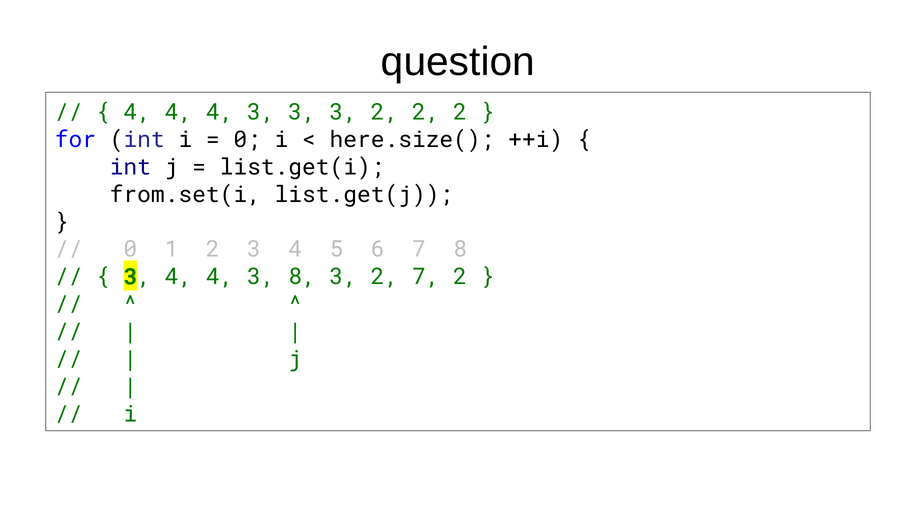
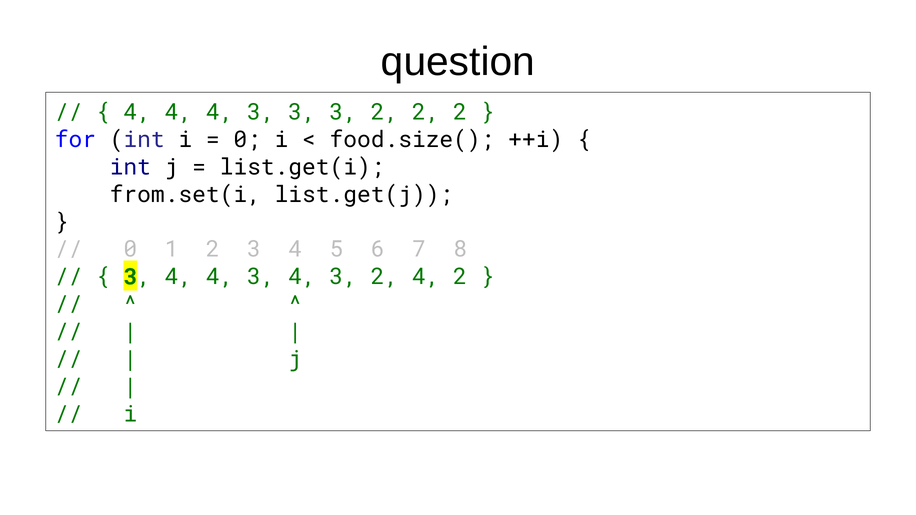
here.size(: here.size( -> food.size( (412, 140)
4 3 8: 8 -> 4 (302, 277)
2 7: 7 -> 4 (426, 277)
